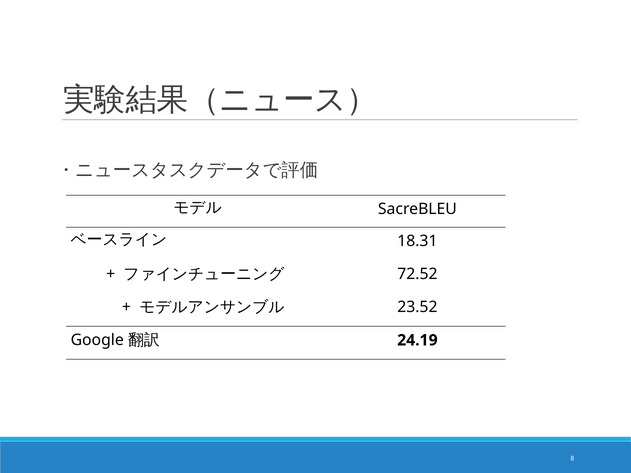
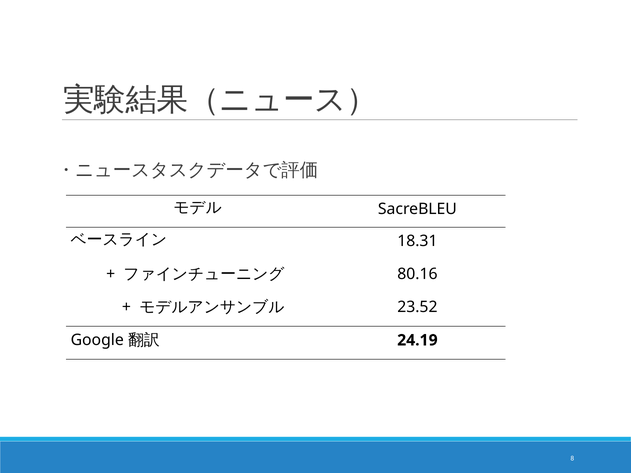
72.52: 72.52 -> 80.16 (417, 274)
